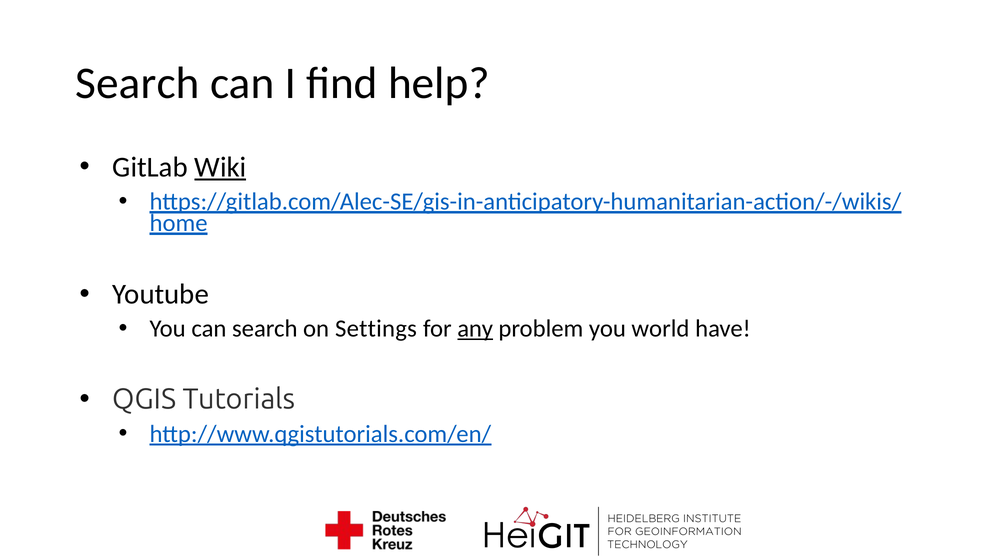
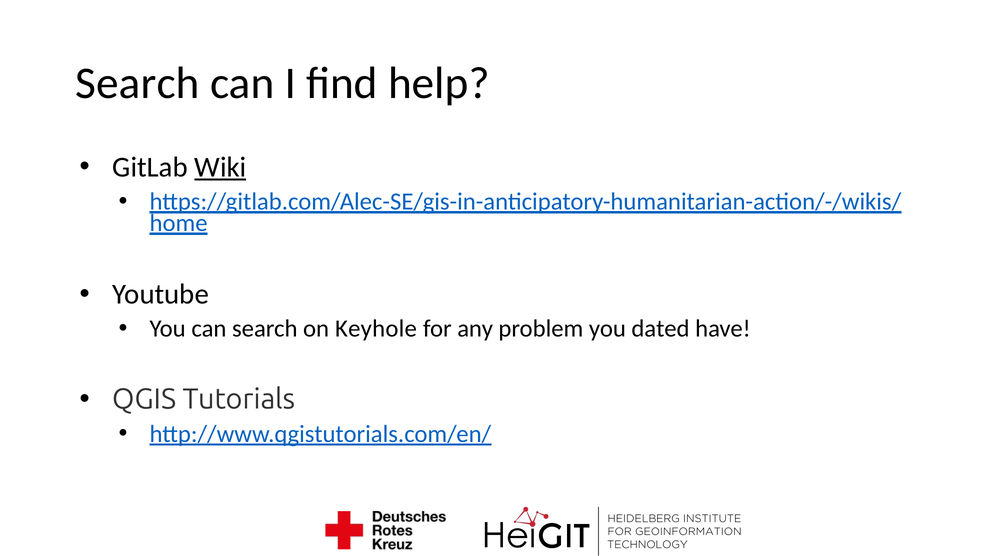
Settings: Settings -> Keyhole (376, 329)
any underline: present -> none (475, 329)
world: world -> dated (661, 329)
